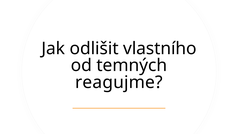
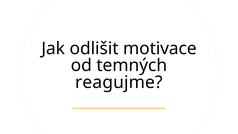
vlastního: vlastního -> motivace (160, 48)
